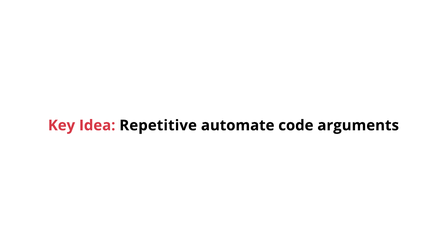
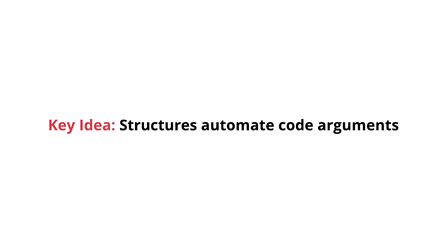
Repetitive: Repetitive -> Structures (158, 126)
